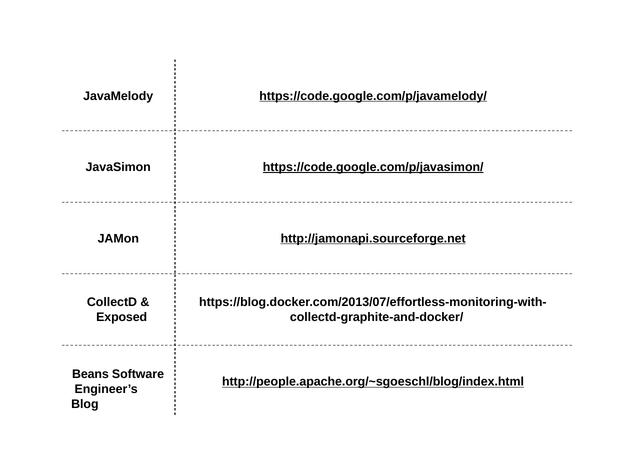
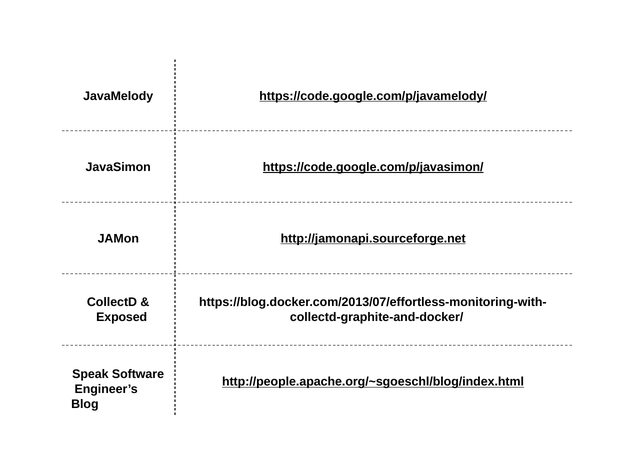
Beans: Beans -> Speak (90, 374)
